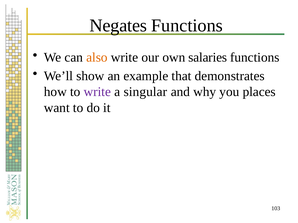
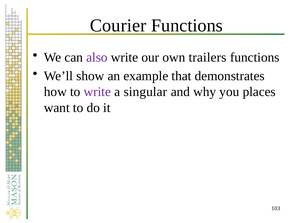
Negates: Negates -> Courier (118, 26)
also colour: orange -> purple (97, 58)
salaries: salaries -> trailers (208, 58)
